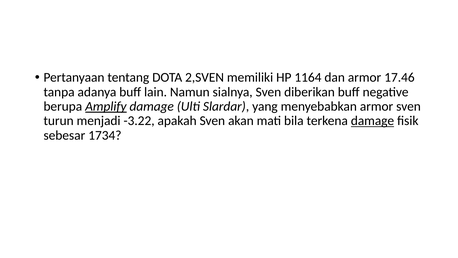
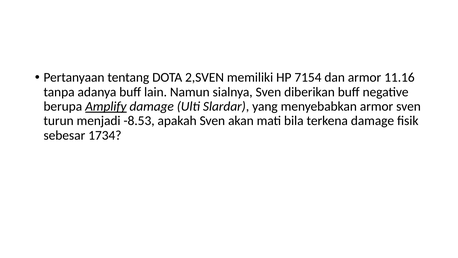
1164: 1164 -> 7154 (308, 77)
17.46: 17.46 -> 11.16 (399, 77)
-3.22: -3.22 -> -8.53 (139, 121)
damage underline: present -> none (373, 121)
